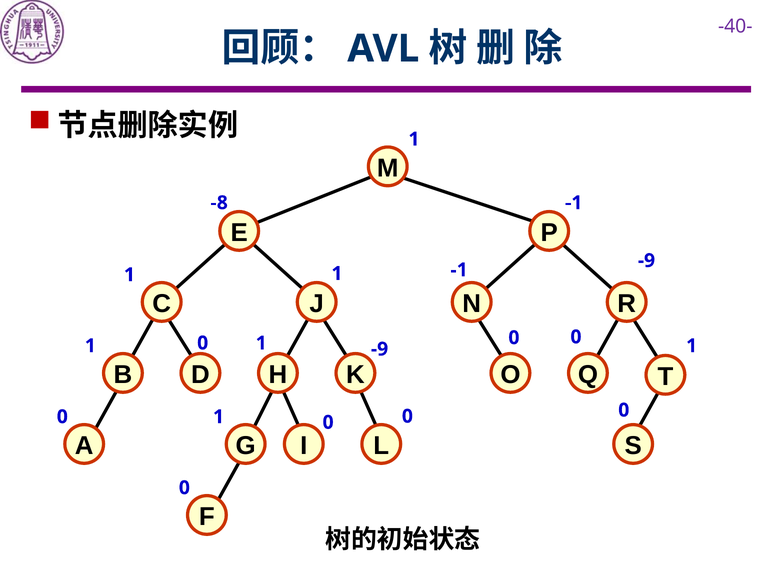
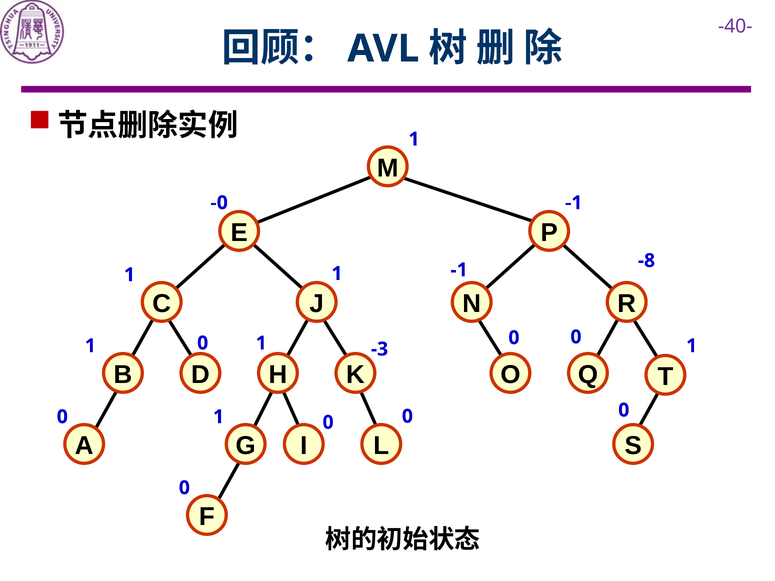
-8: -8 -> -0 (219, 203)
-1 -9: -9 -> -8 (646, 261)
1 -9: -9 -> -3 (380, 349)
